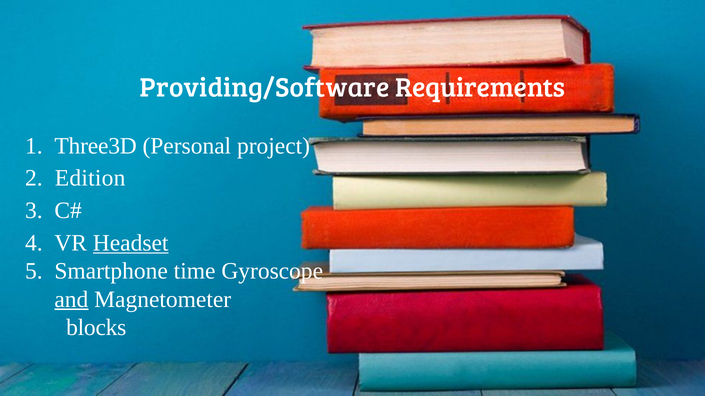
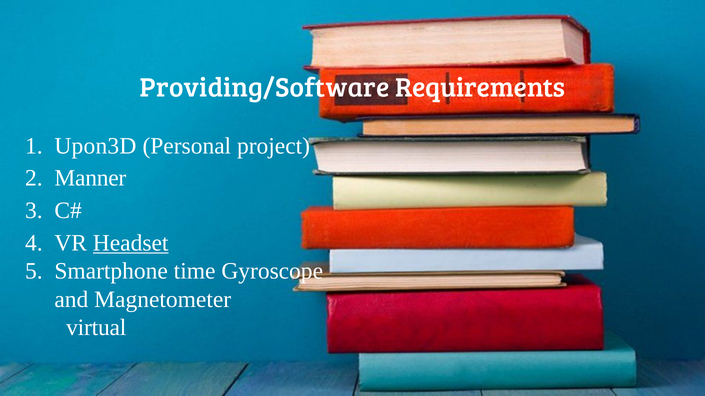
Three3D: Three3D -> Upon3D (95, 146)
Edition: Edition -> Manner (90, 178)
and underline: present -> none (71, 300)
blocks: blocks -> virtual (96, 328)
